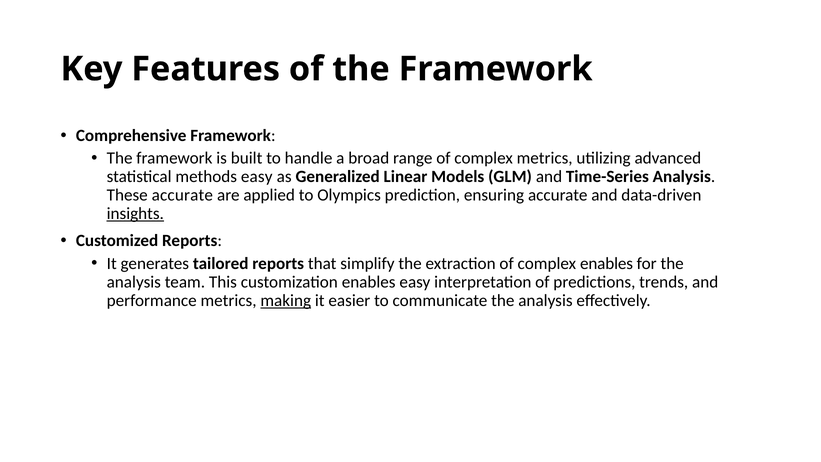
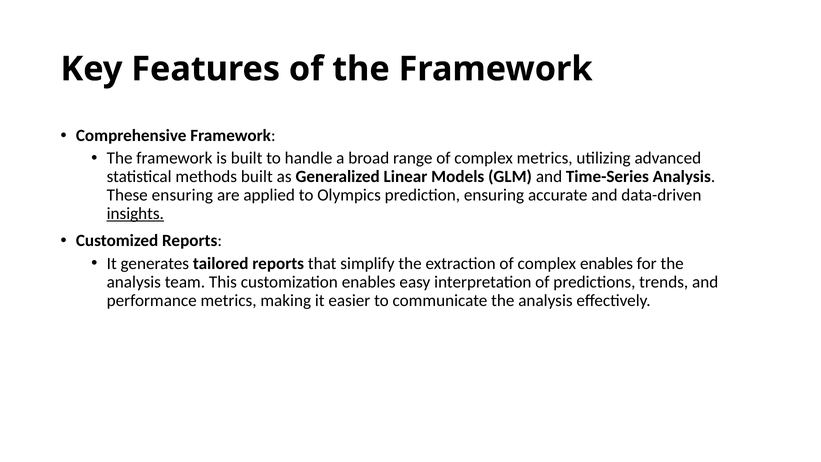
methods easy: easy -> built (257, 177)
These accurate: accurate -> ensuring (182, 195)
making underline: present -> none (286, 300)
